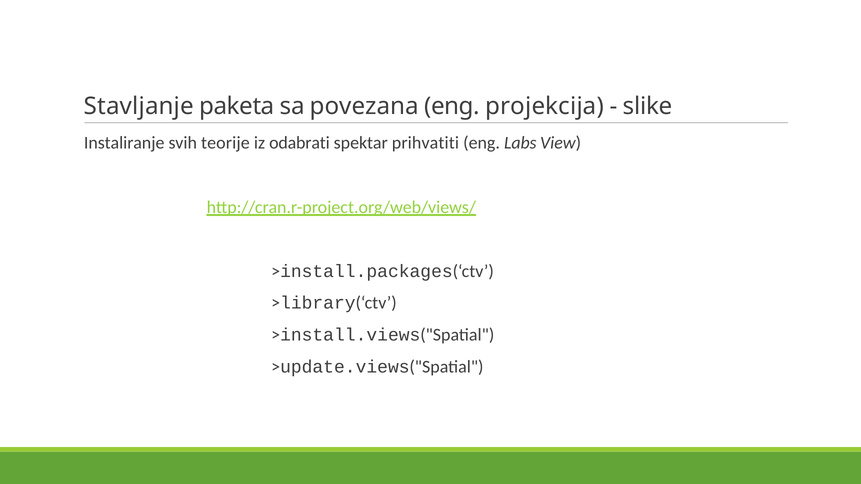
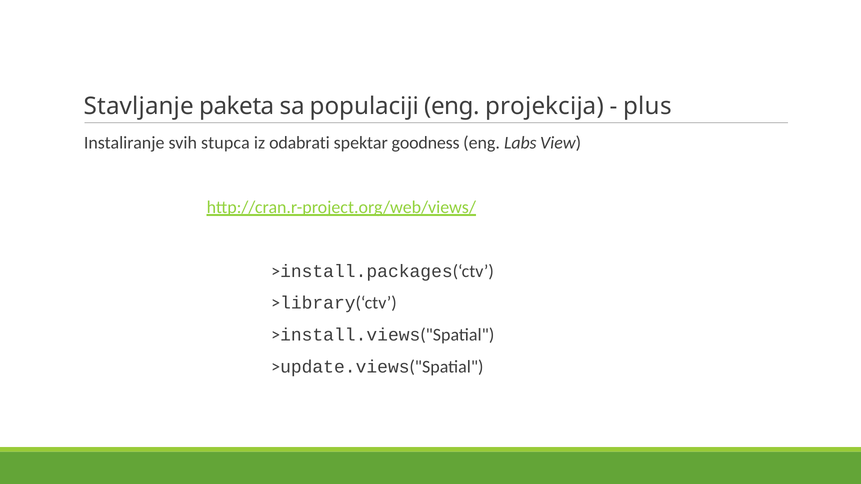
povezana: povezana -> populaciji (364, 107)
slike: slike -> plus (648, 107)
teorije: teorije -> stupca (225, 143)
prihvatiti: prihvatiti -> goodness (426, 143)
